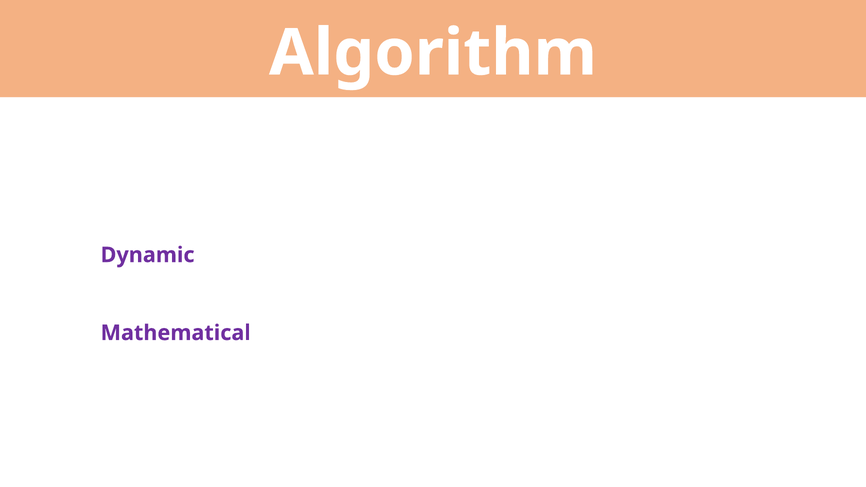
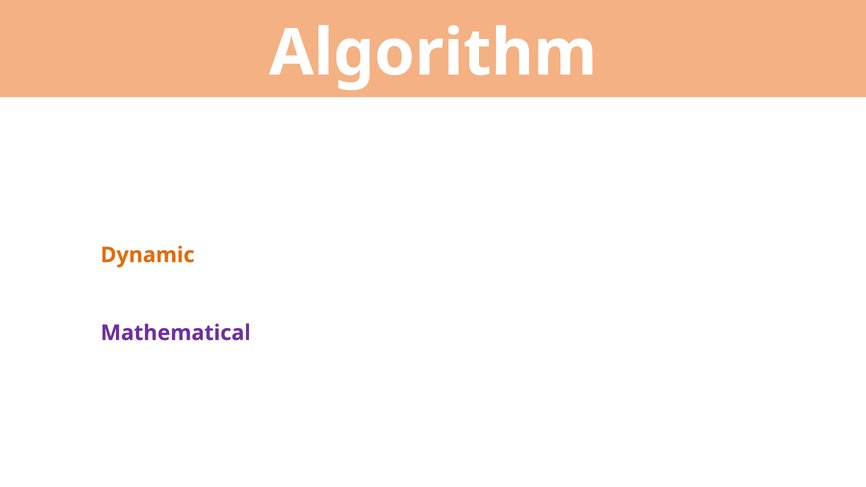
Dynamic colour: purple -> orange (148, 255)
